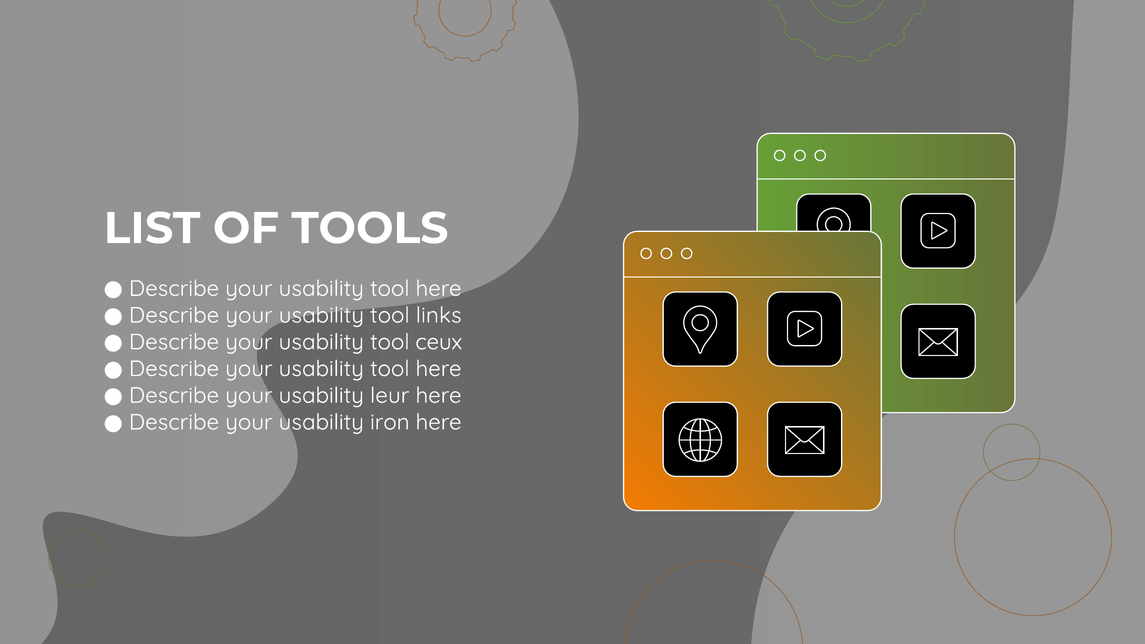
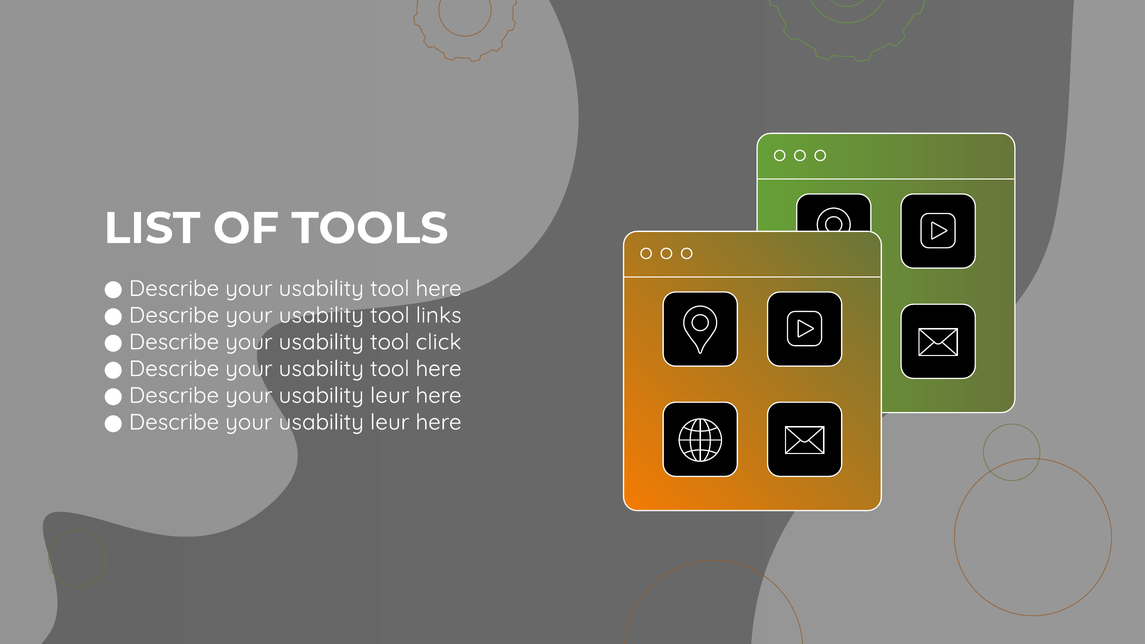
ceux: ceux -> click (438, 342)
iron: iron -> leur (390, 422)
